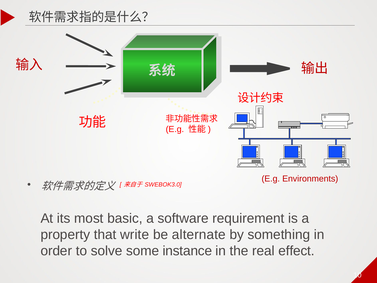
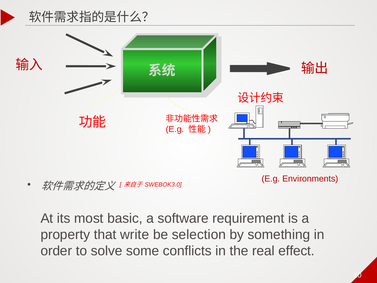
alternate: alternate -> selection (199, 234)
instance: instance -> conflicts (187, 251)
